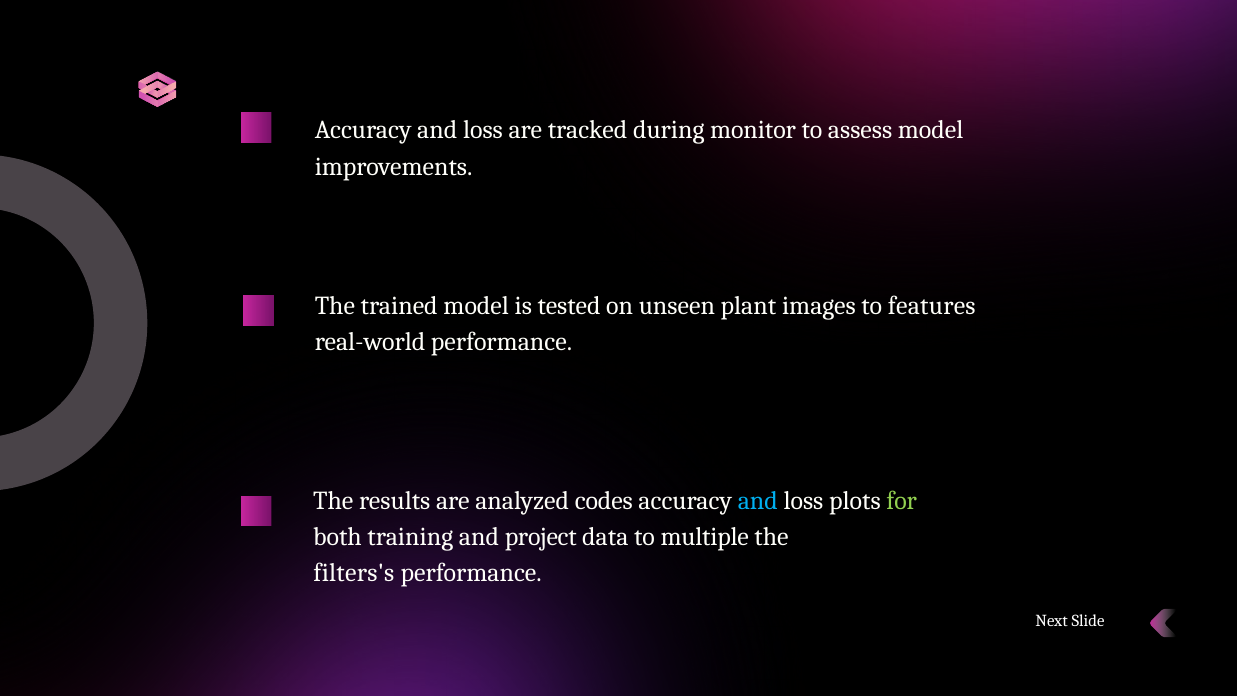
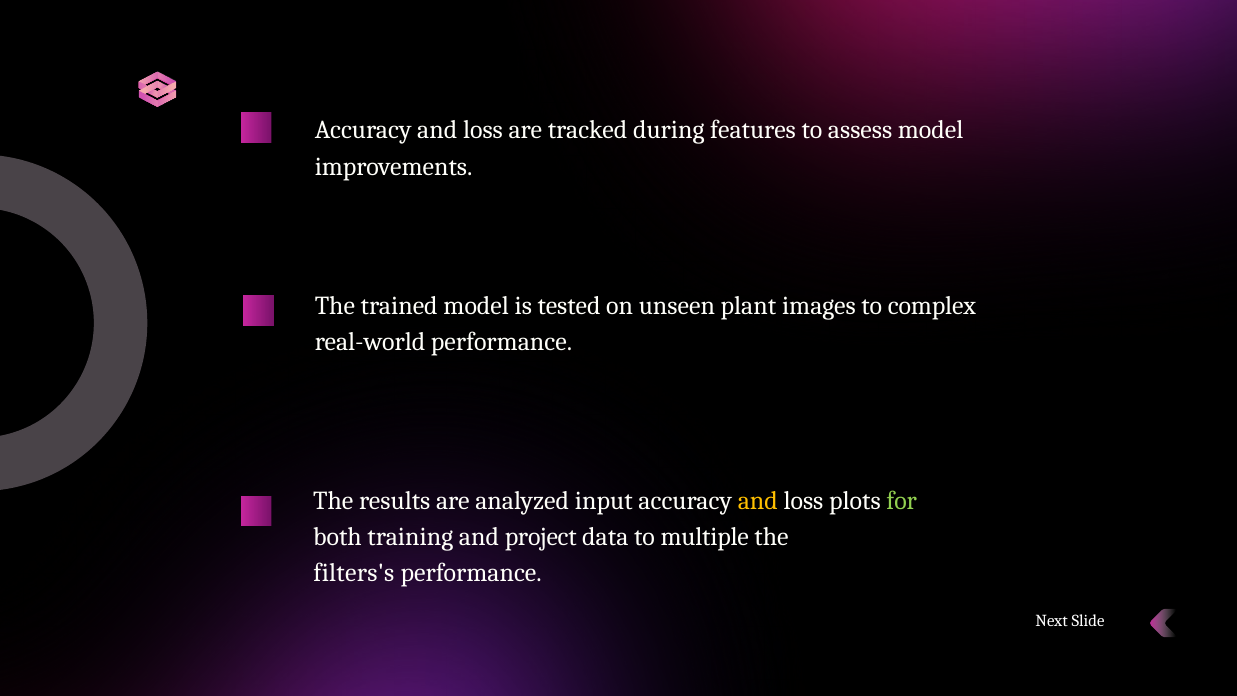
monitor: monitor -> features (753, 130)
features: features -> complex (932, 306)
codes: codes -> input (604, 500)
and colour: light blue -> yellow (758, 500)
